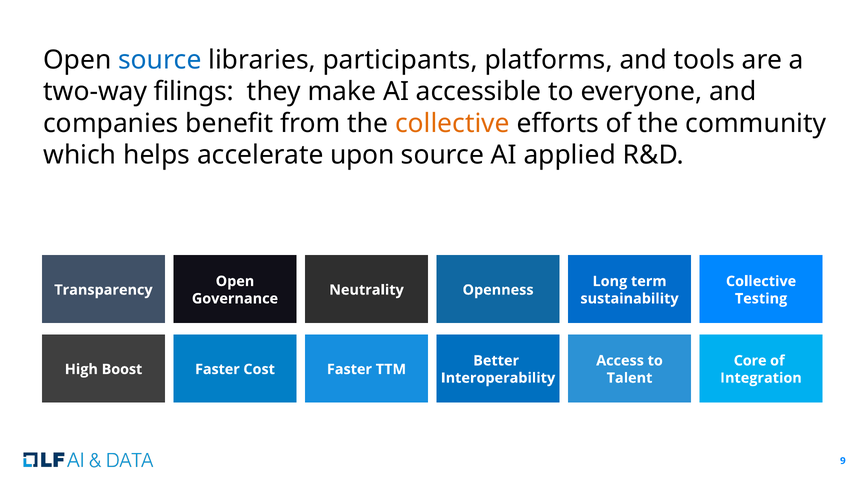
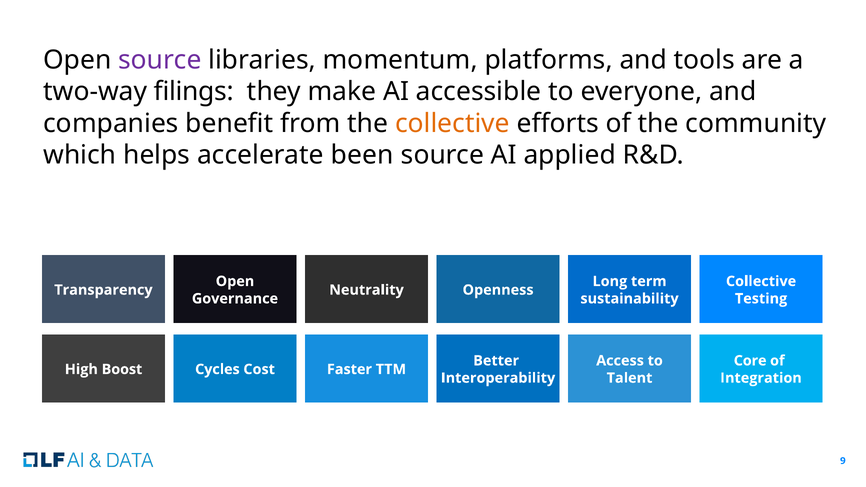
source colour: blue -> purple (160, 60)
participants: participants -> momentum (400, 60)
upon: upon -> been (362, 155)
Faster: Faster -> Cycles (217, 369)
